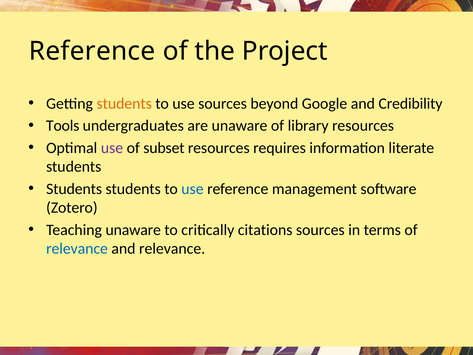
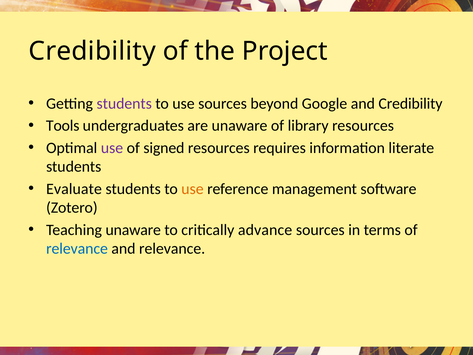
Reference: Reference -> Credibility (92, 51)
students colour: orange -> purple (124, 104)
subset: subset -> signed (164, 148)
Students: Students -> Evaluate (74, 189)
use colour: blue -> orange (192, 189)
citations: citations -> advance (265, 230)
